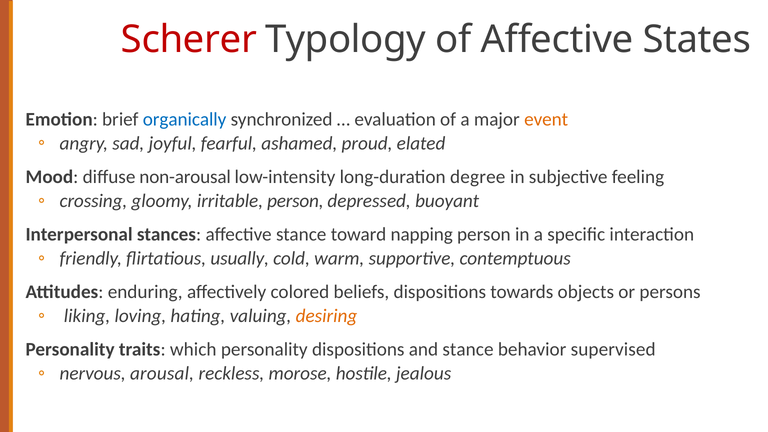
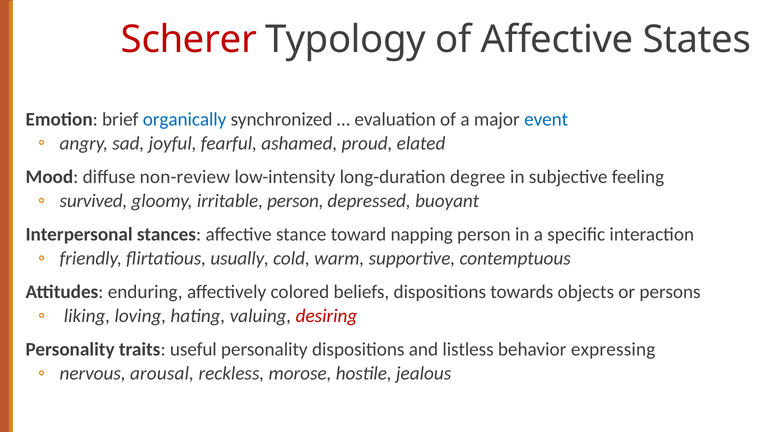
event colour: orange -> blue (546, 120)
non-arousal: non-arousal -> non-review (185, 177)
crossing: crossing -> survived (93, 201)
desiring colour: orange -> red (326, 316)
which: which -> useful (193, 350)
and stance: stance -> listless (468, 350)
supervised: supervised -> expressing (613, 350)
